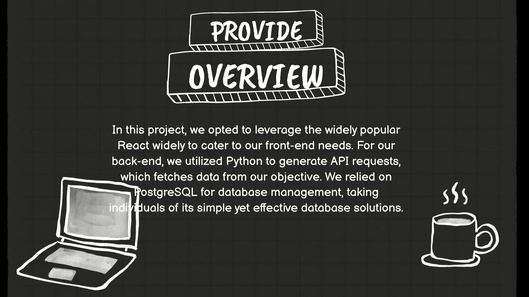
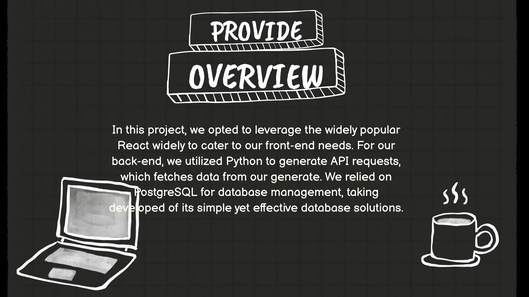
our objective: objective -> generate (296, 177)
individuals: individuals -> developed (137, 208)
